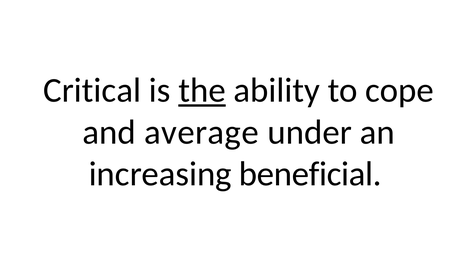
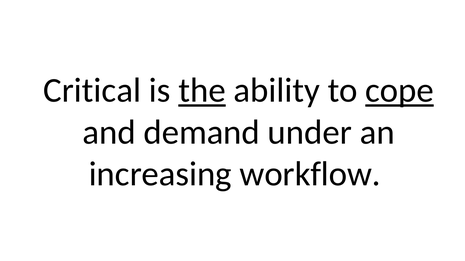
cope underline: none -> present (400, 91)
average: average -> demand (202, 133)
beneficial: beneficial -> workflow (310, 174)
